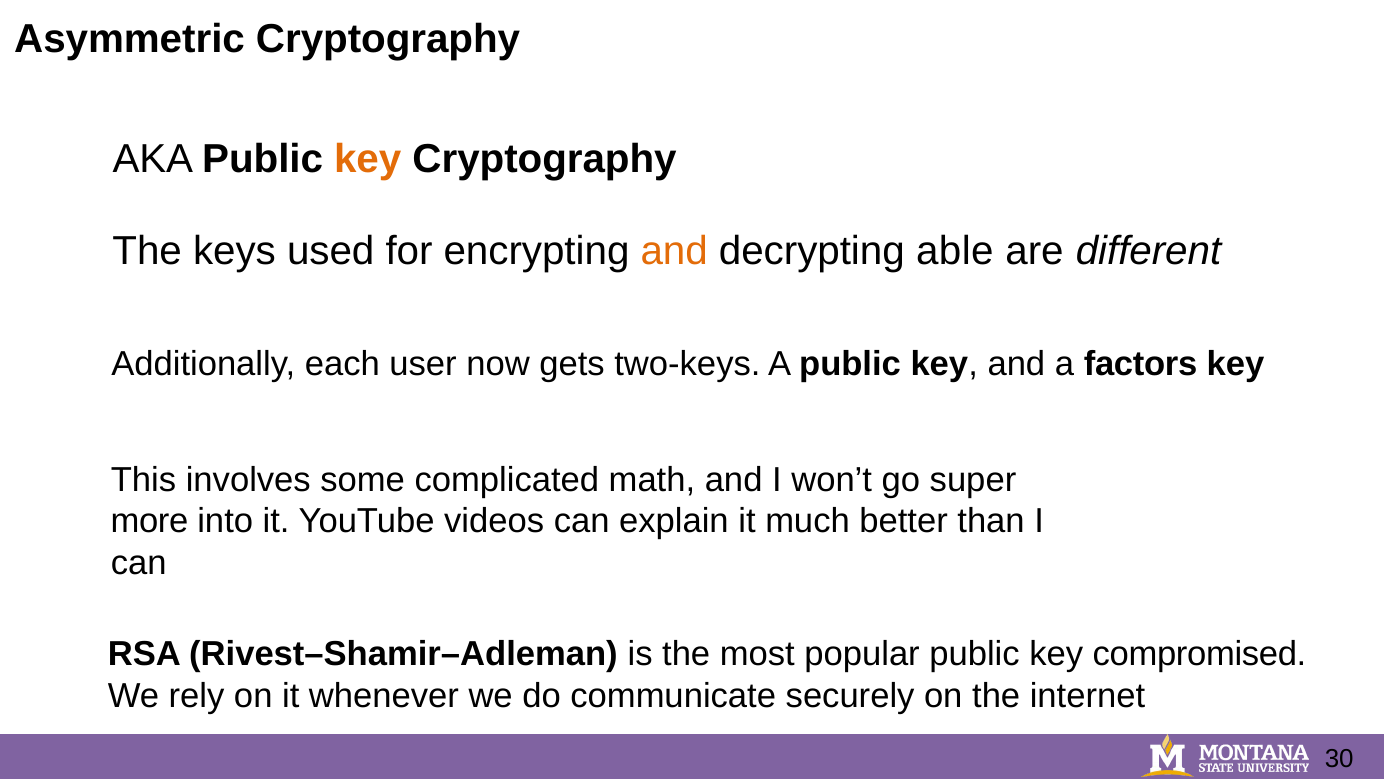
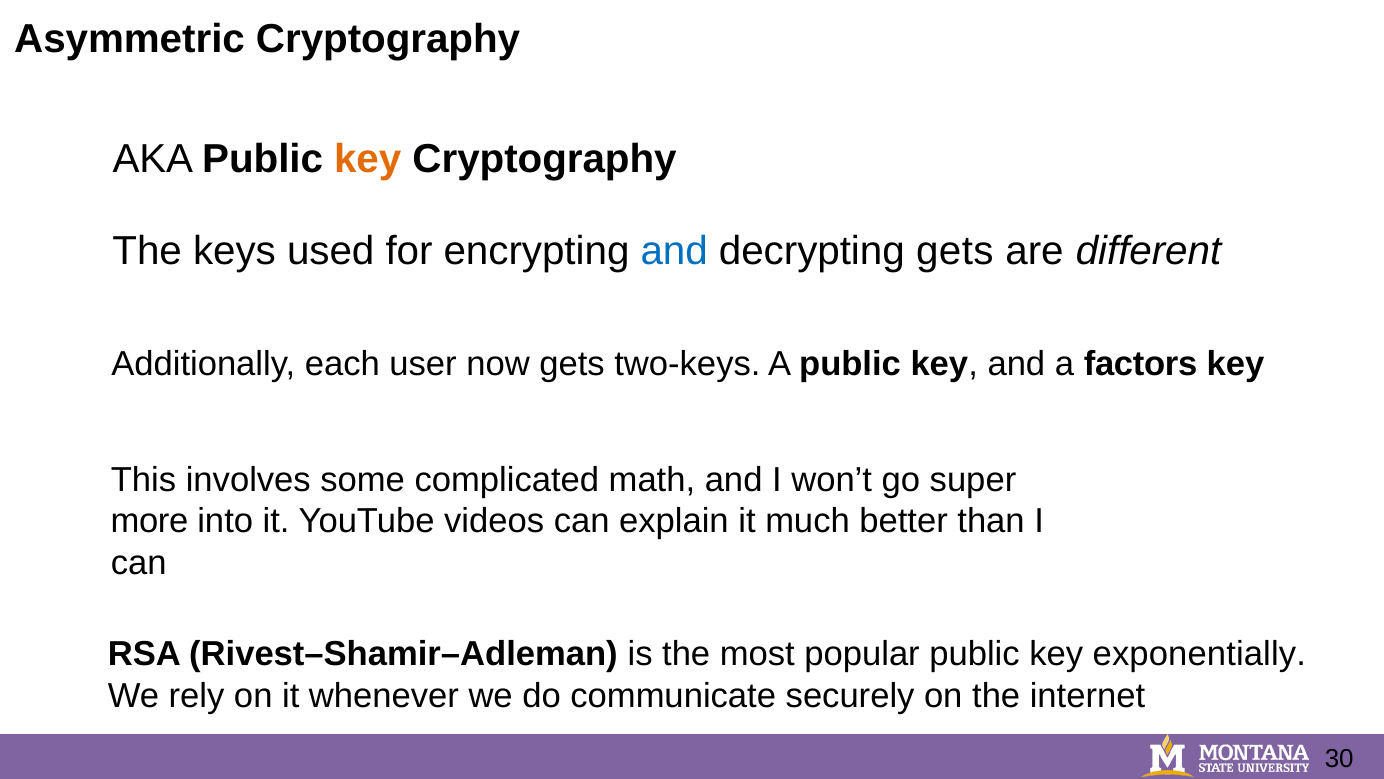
and colour: orange -> blue (674, 251)
decrypting able: able -> gets (955, 251)
compromised: compromised -> exponentially (1199, 654)
